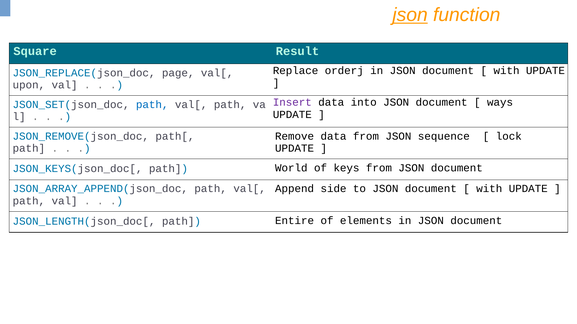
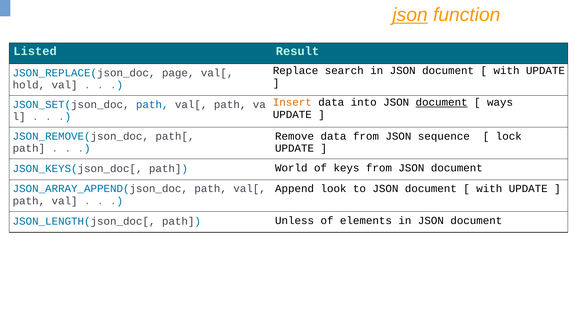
Square: Square -> Listed (35, 51)
orderj: orderj -> search (344, 71)
upon: upon -> hold (29, 85)
Insert colour: purple -> orange (292, 102)
document underline: none -> present (442, 102)
side: side -> look (334, 189)
Entire: Entire -> Unless (295, 221)
